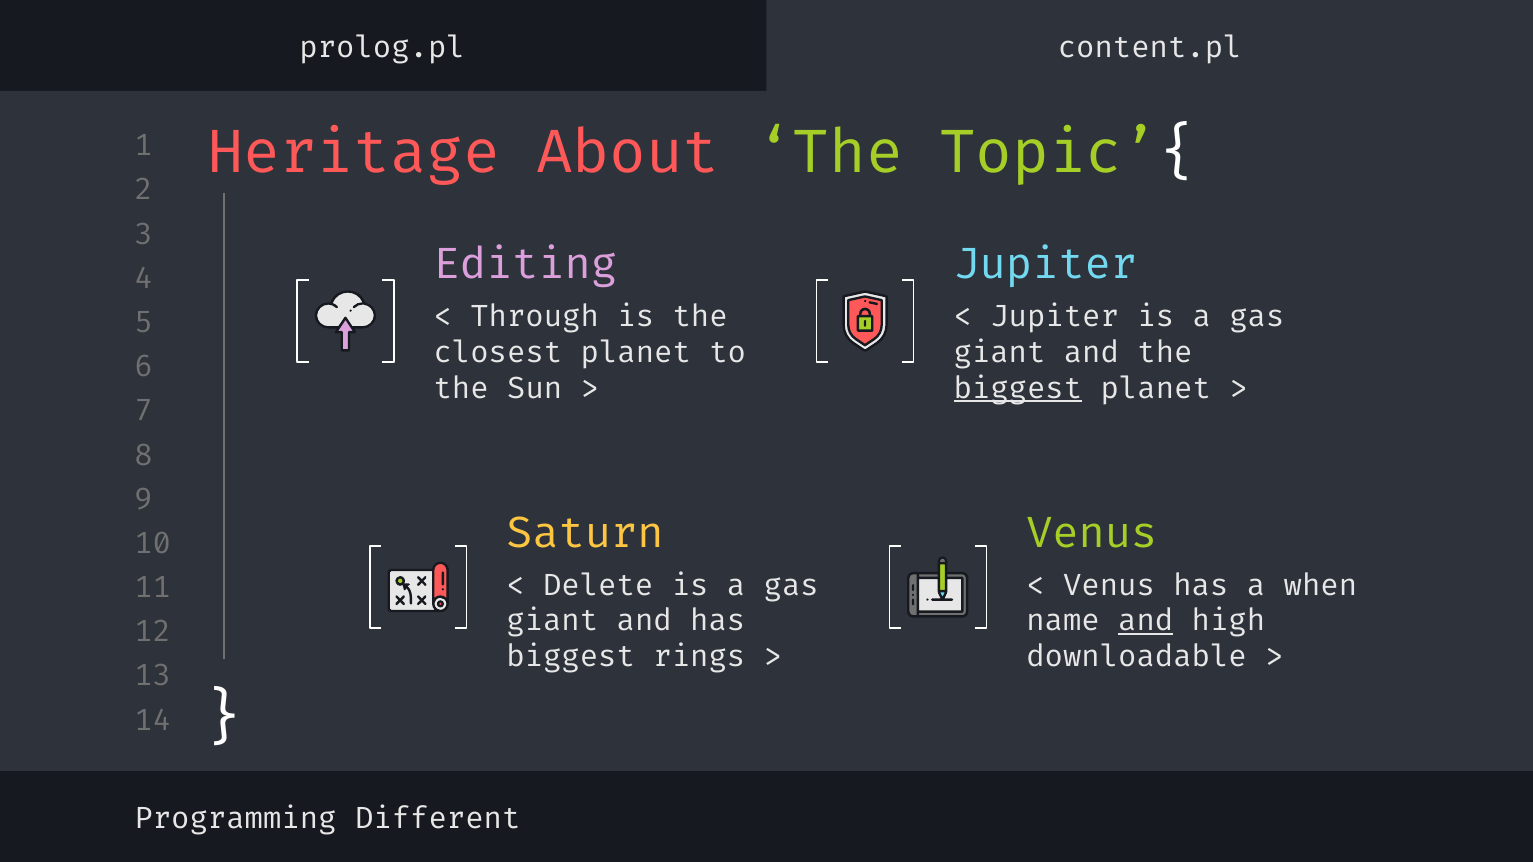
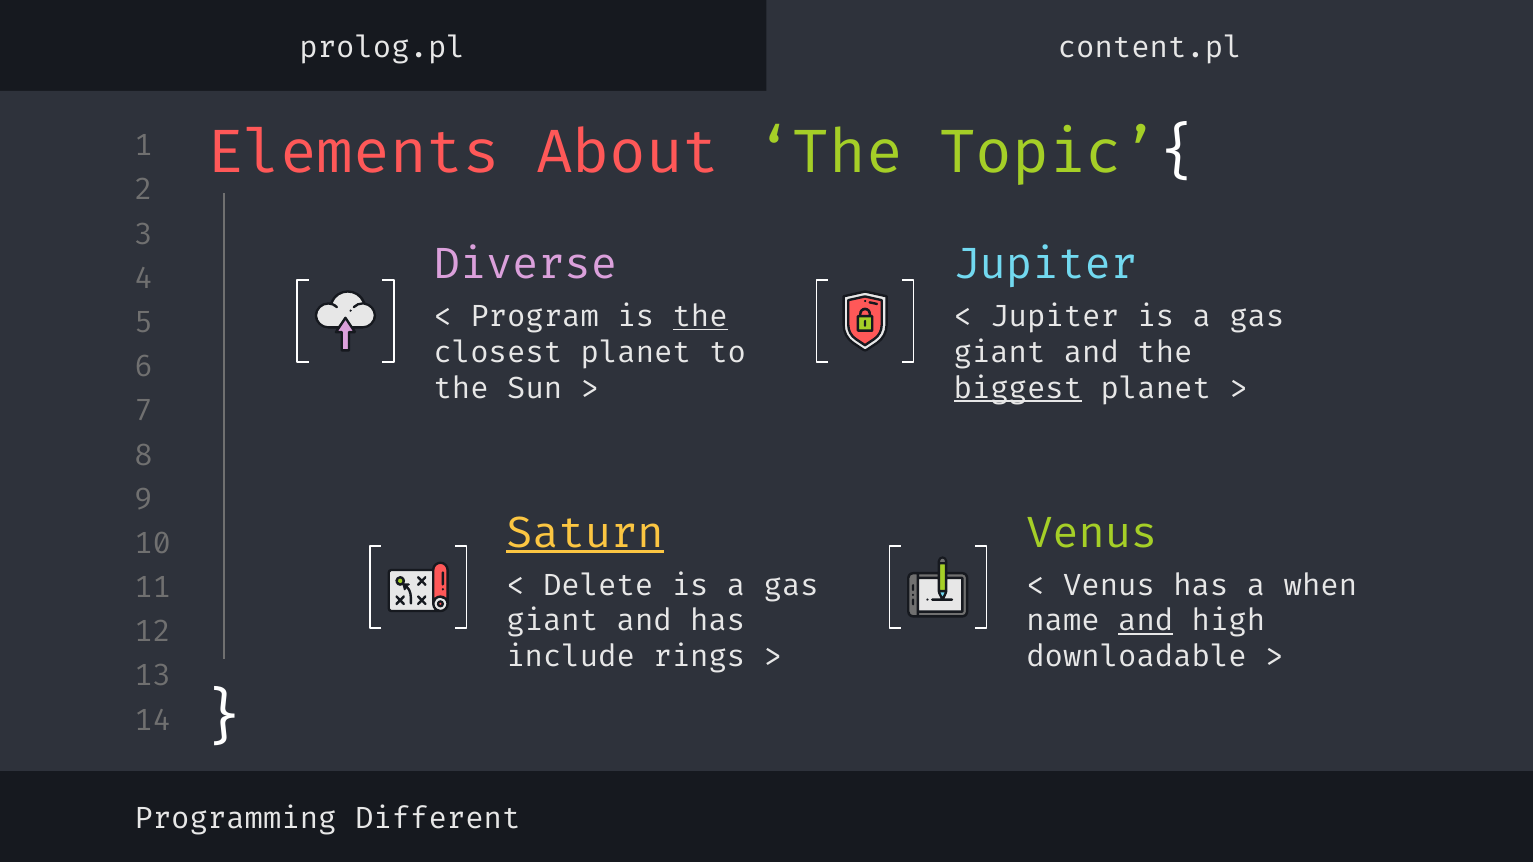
Heritage: Heritage -> Elements (353, 153)
Editing: Editing -> Diverse (525, 264)
Through: Through -> Program (535, 317)
the underline: none -> present (700, 317)
Saturn underline: none -> present (585, 533)
biggest: biggest -> include (571, 657)
